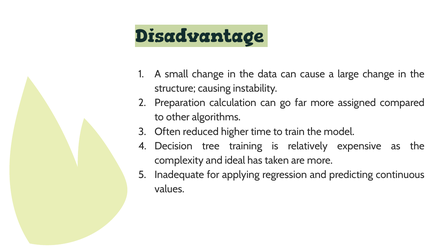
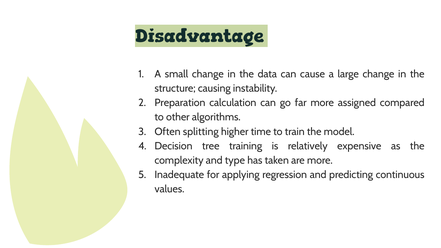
reduced: reduced -> splitting (201, 132)
ideal: ideal -> type (235, 160)
